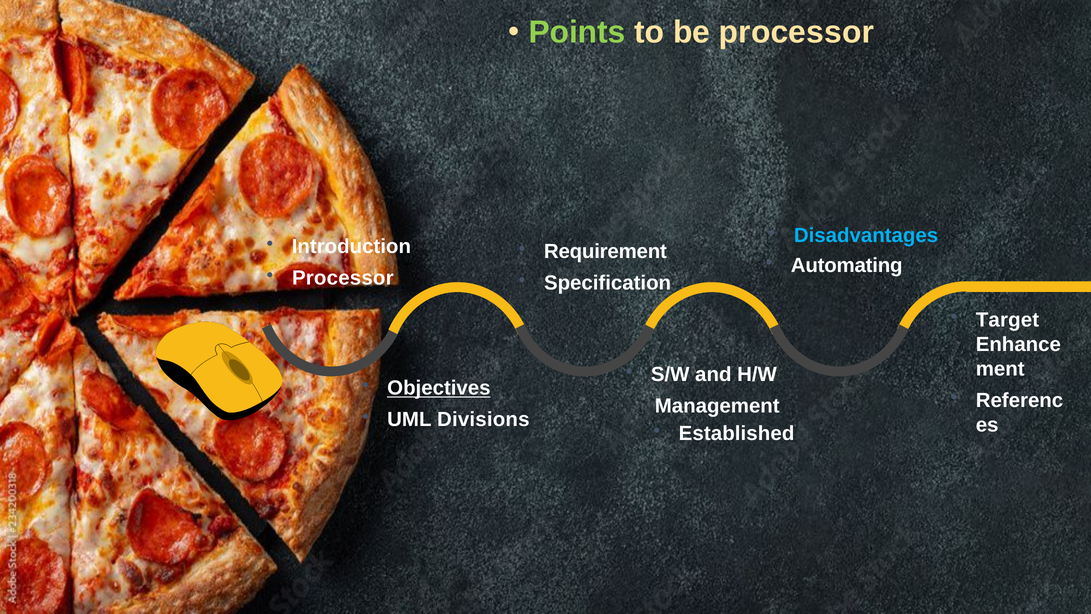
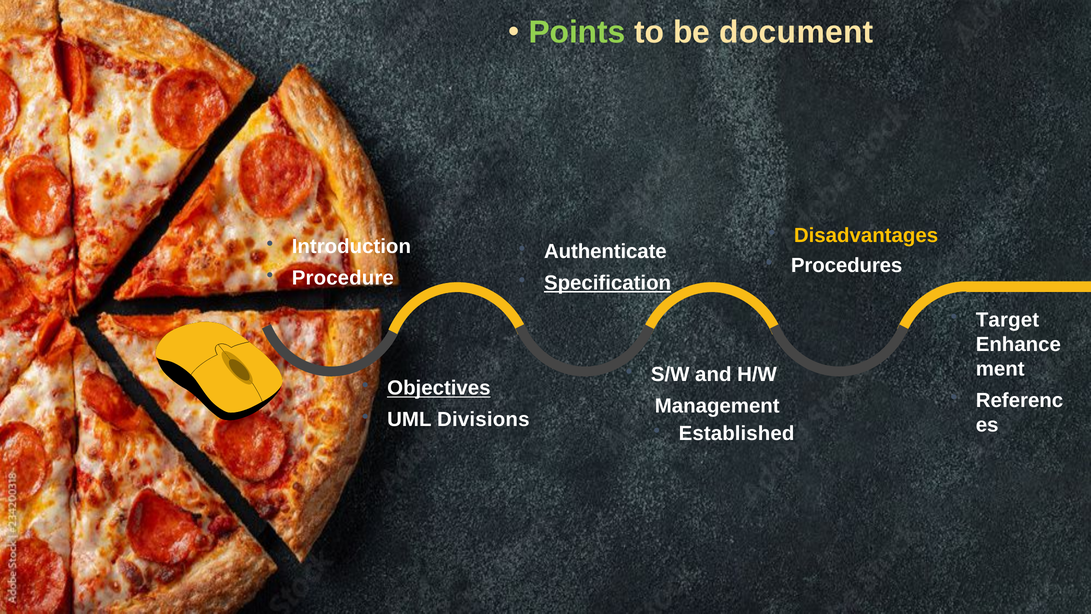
be processor: processor -> document (796, 32)
Disadvantages colour: light blue -> yellow (866, 235)
Requirement: Requirement -> Authenticate (605, 251)
Automating: Automating -> Procedures (847, 265)
Processor: Processor -> Procedure (343, 278)
Specification underline: none -> present (608, 283)
